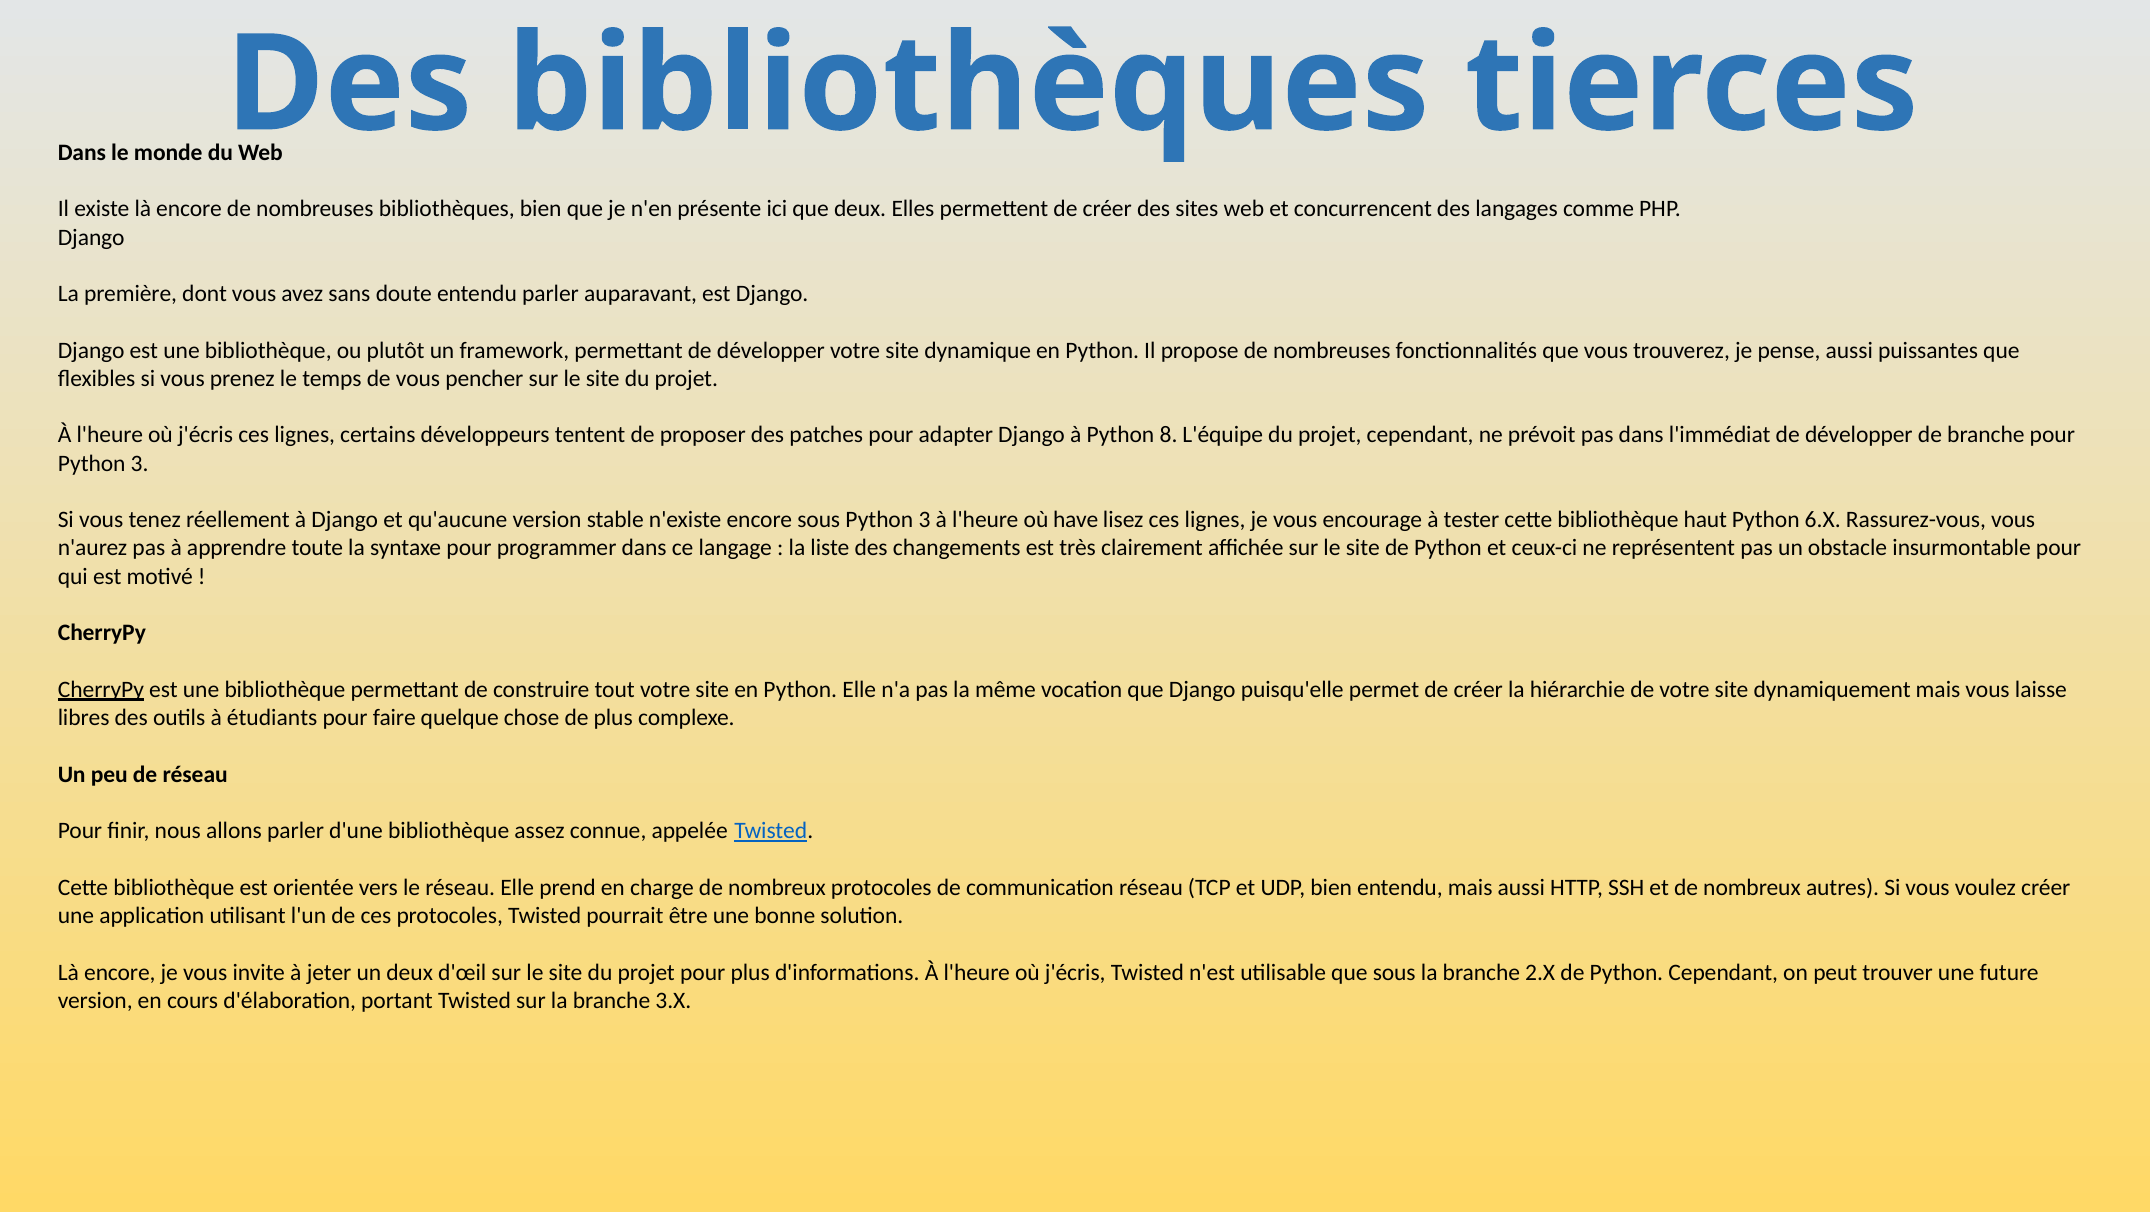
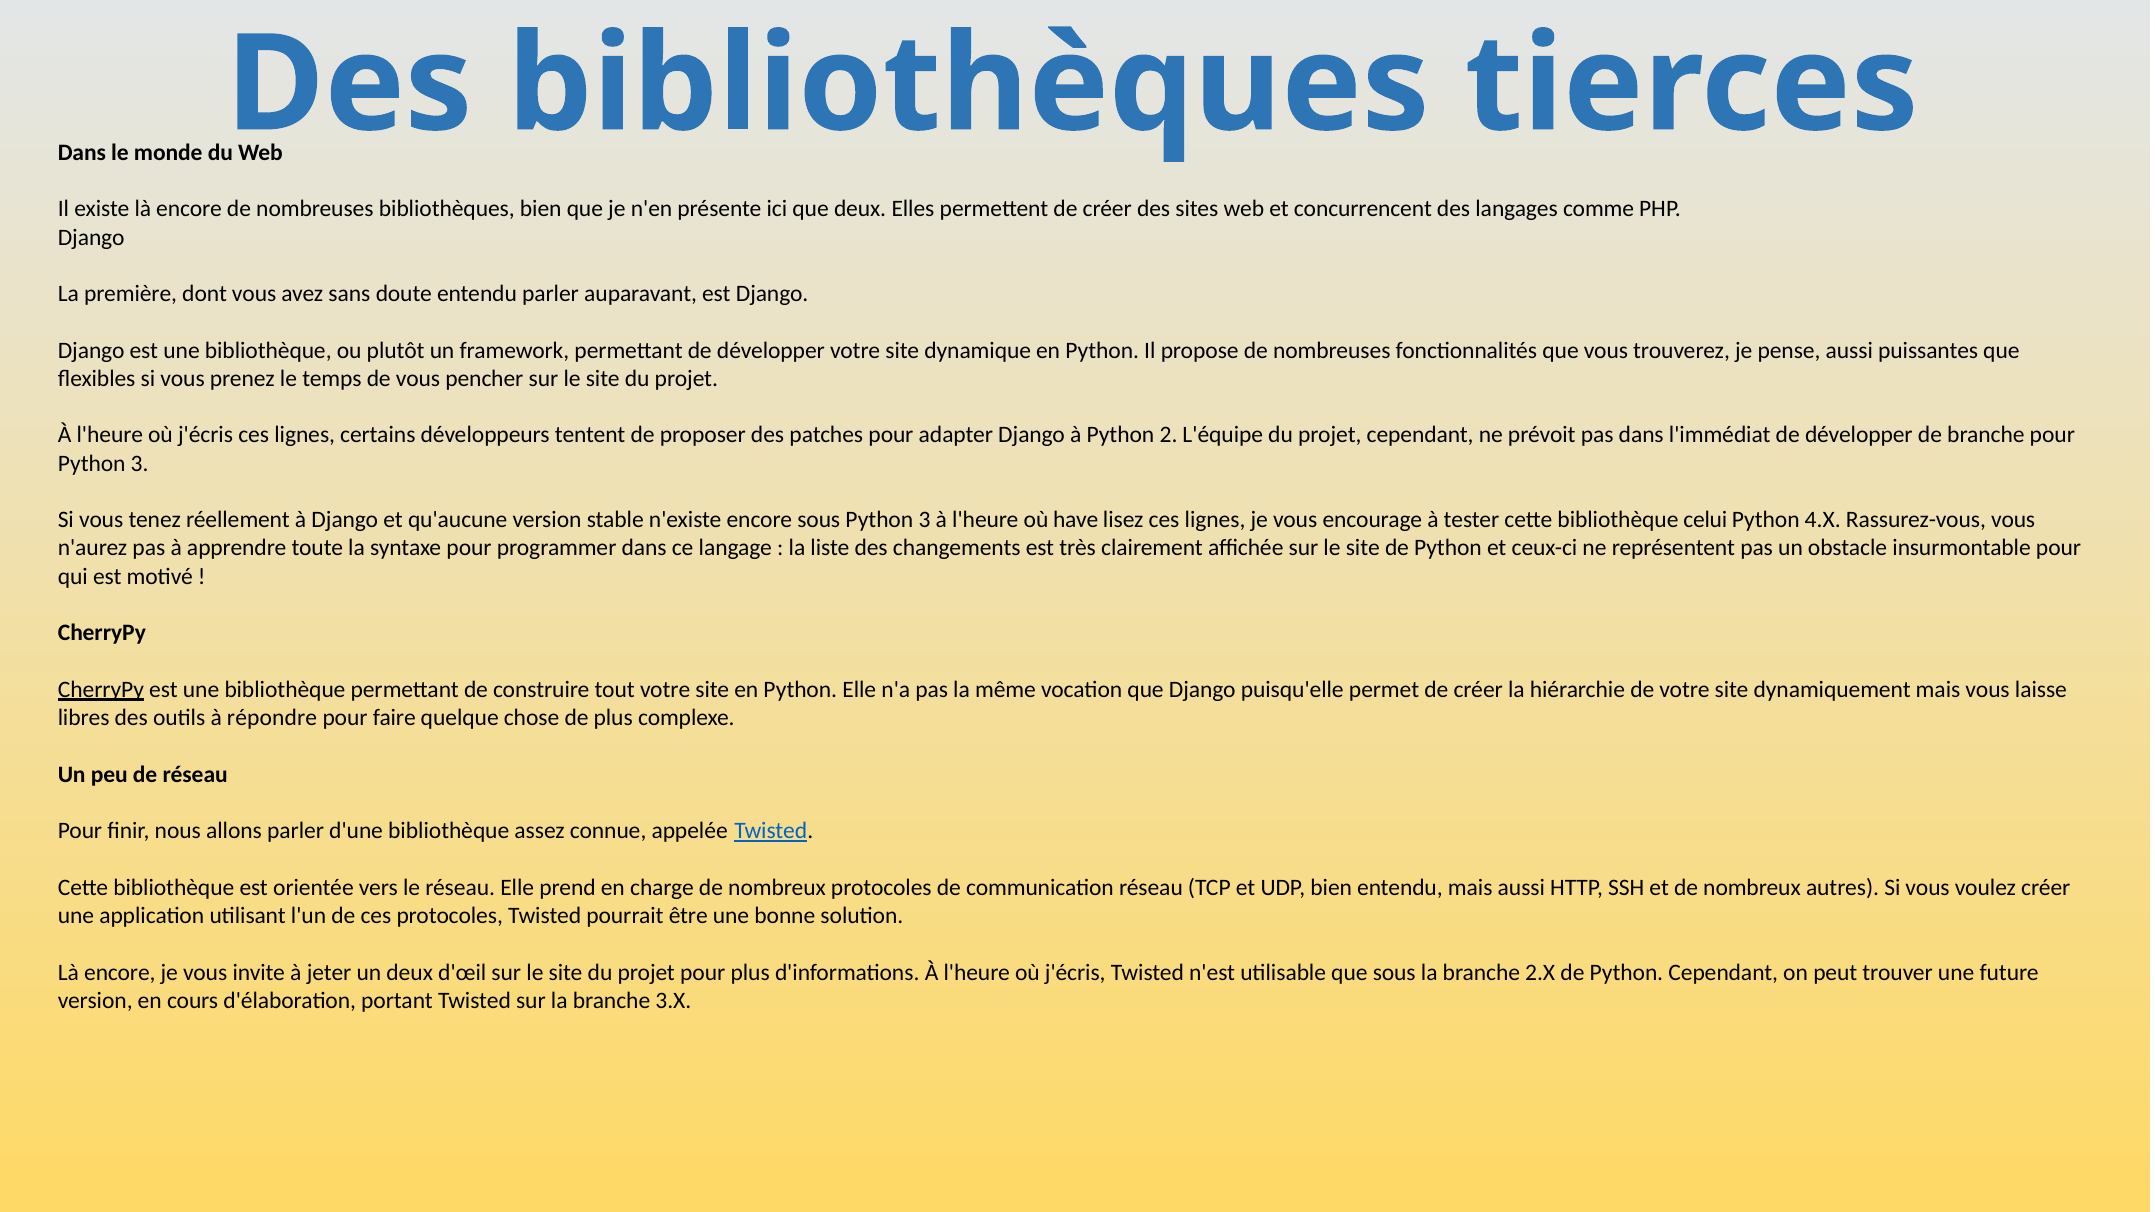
8: 8 -> 2 (1169, 435)
haut: haut -> celui (1705, 520)
6.X: 6.X -> 4.X (1823, 520)
étudiants: étudiants -> répondre (272, 718)
